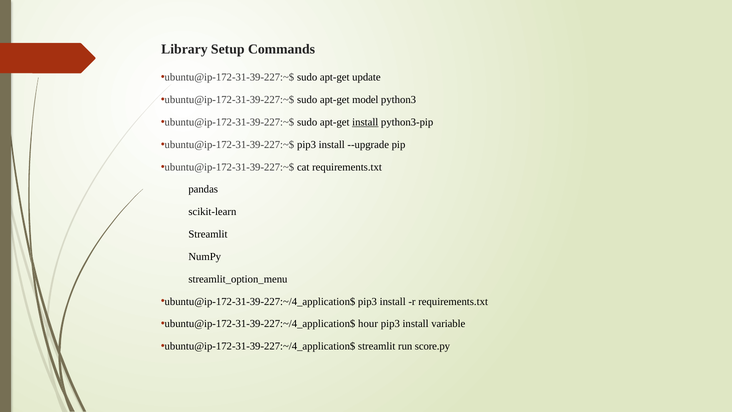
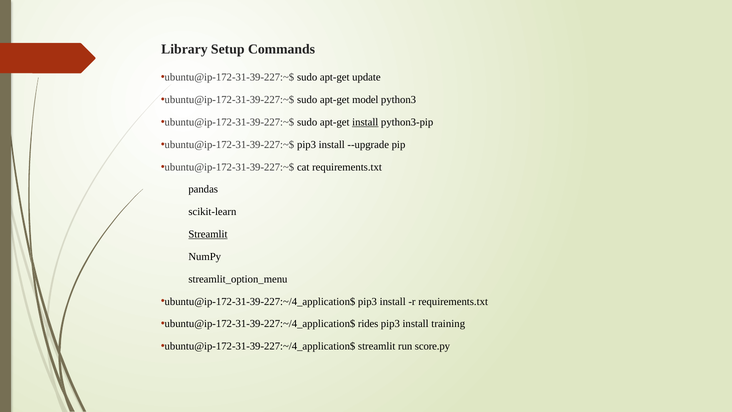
Streamlit underline: none -> present (208, 234)
hour: hour -> rides (368, 324)
variable: variable -> training (448, 324)
